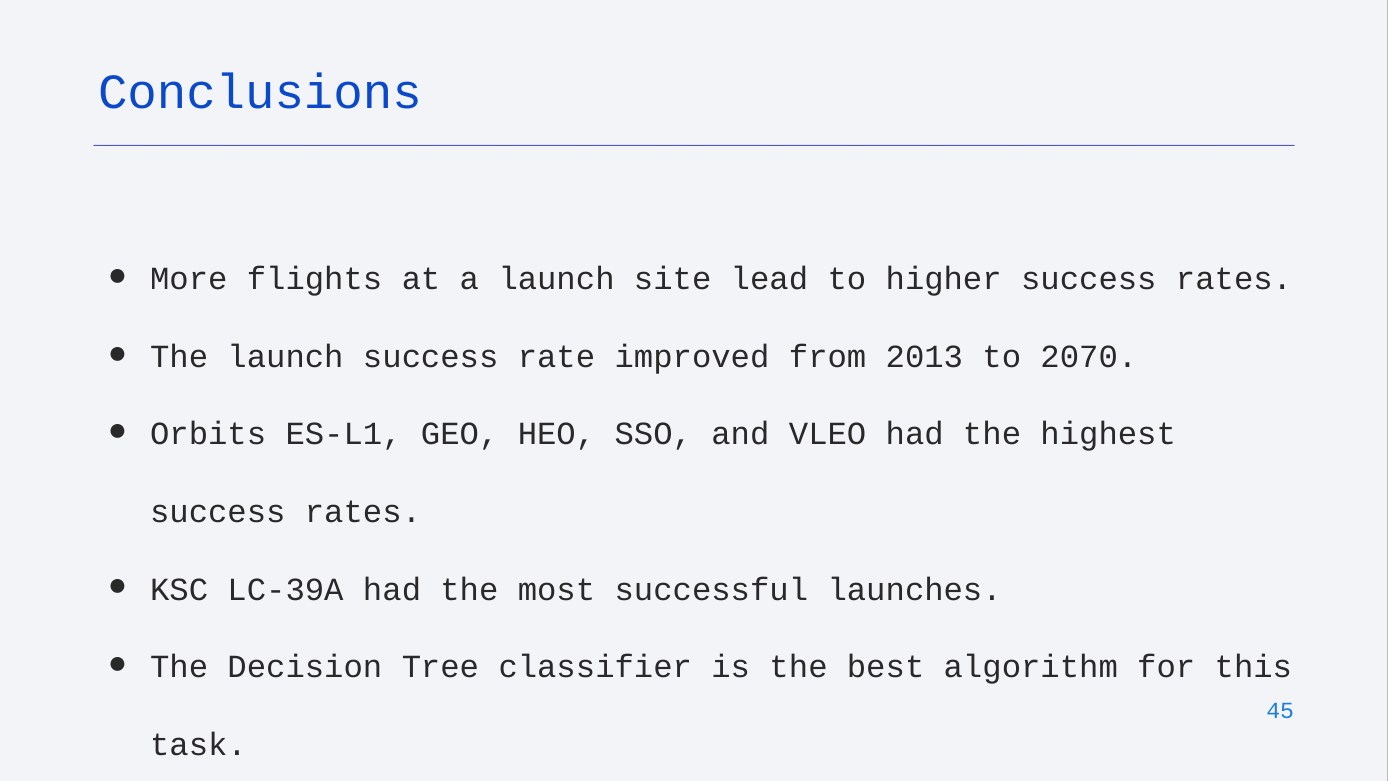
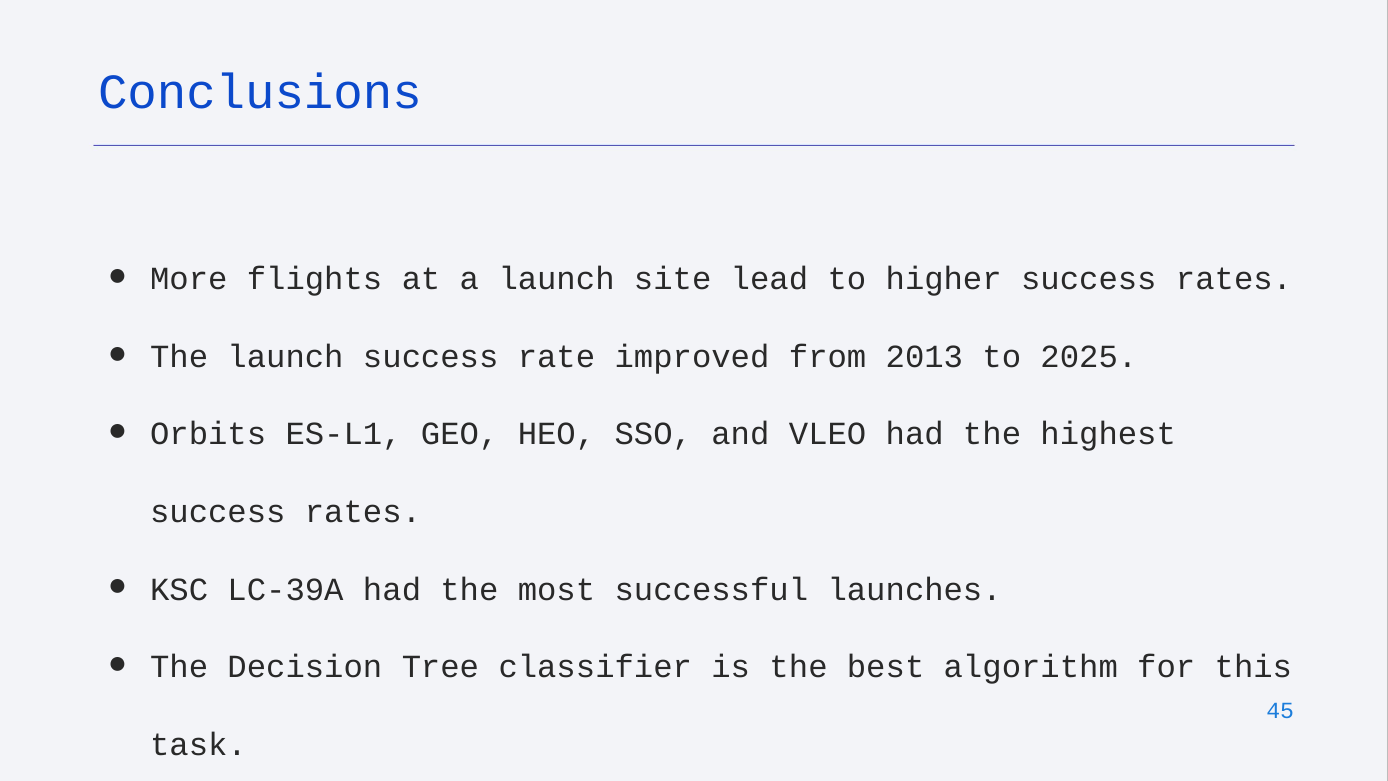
2070: 2070 -> 2025 (1089, 357)
